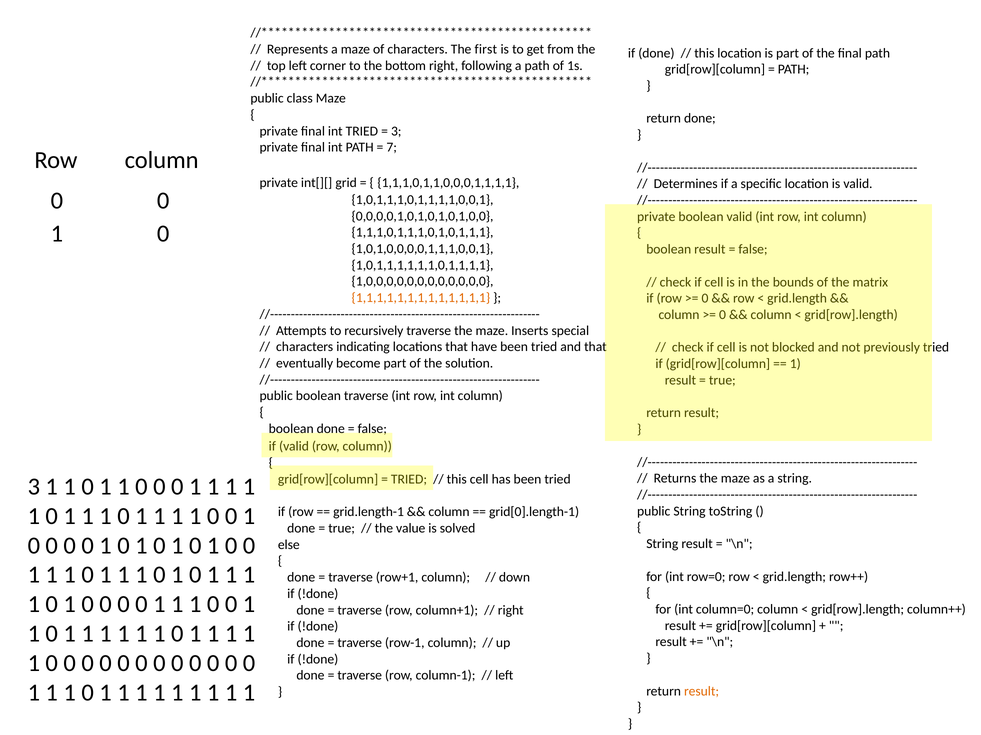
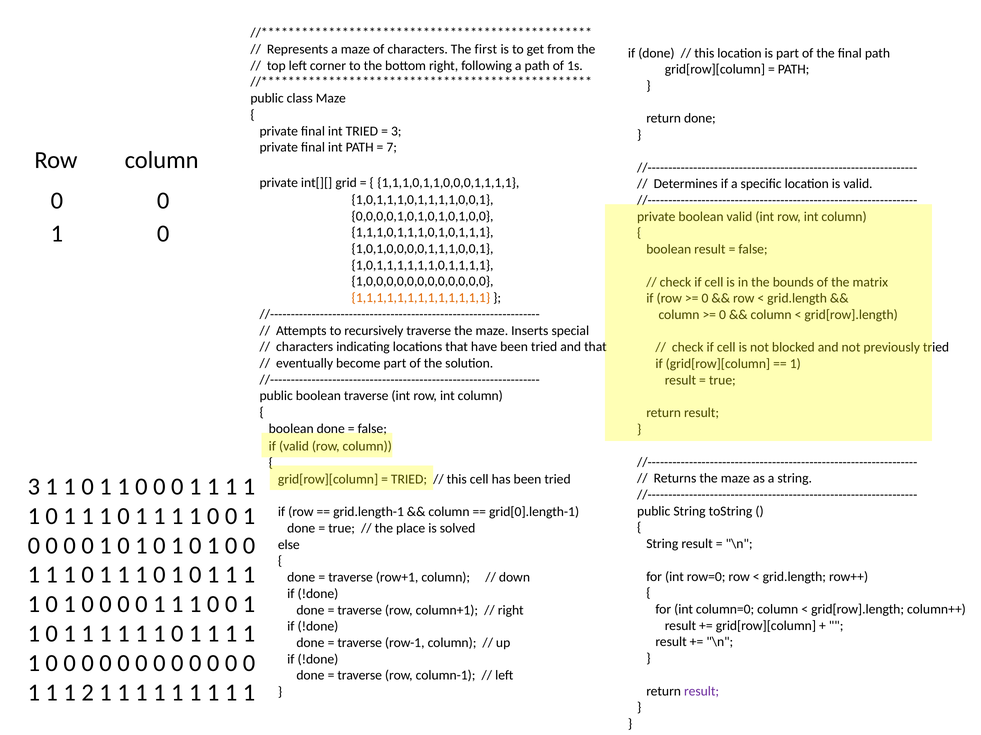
value: value -> place (411, 529)
0: 0 -> 2 (88, 693)
result colour: orange -> purple (702, 692)
